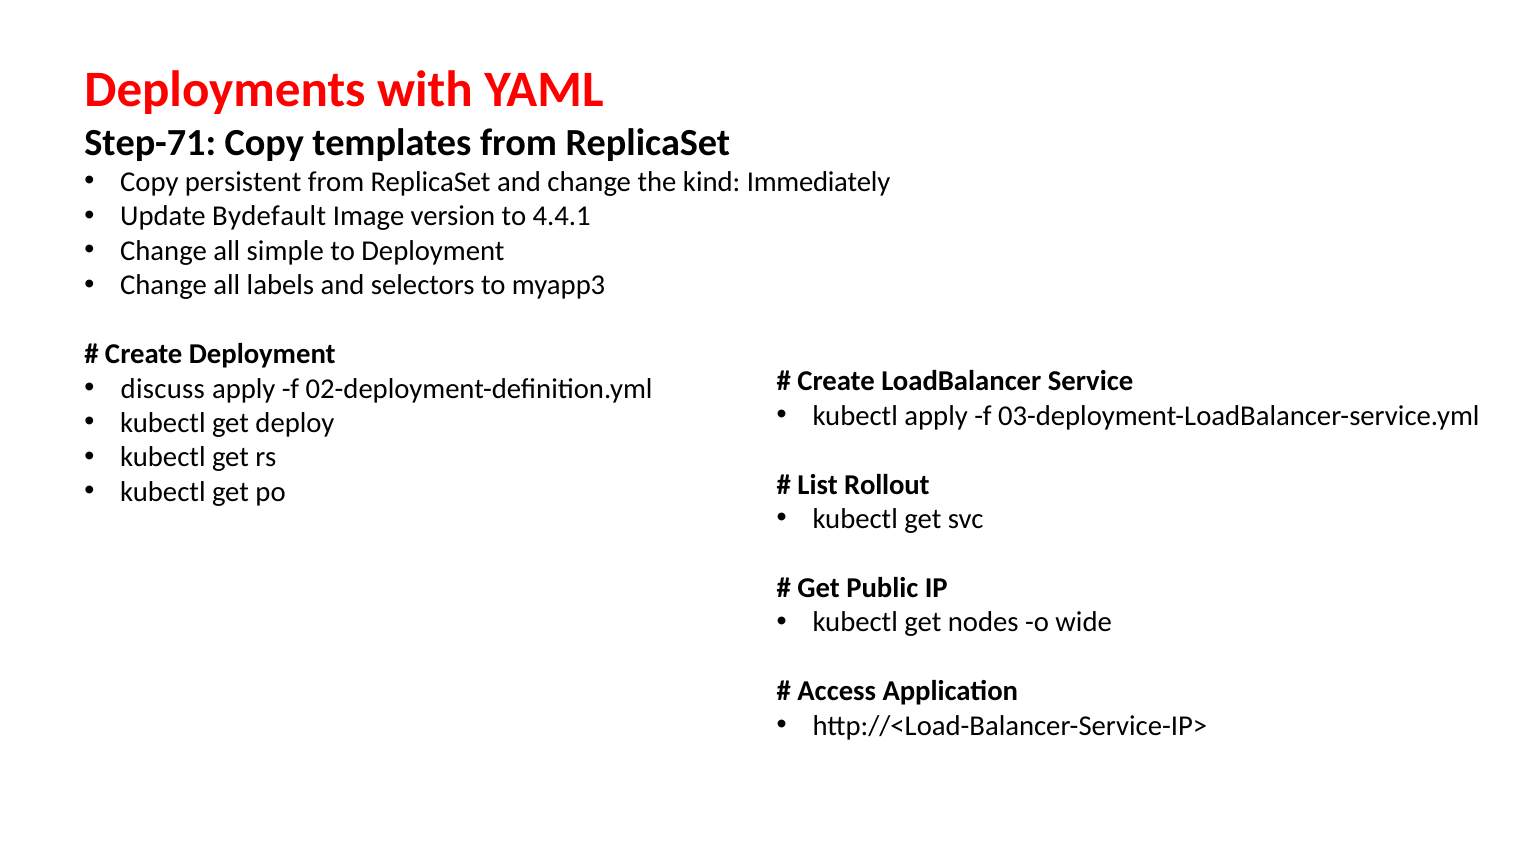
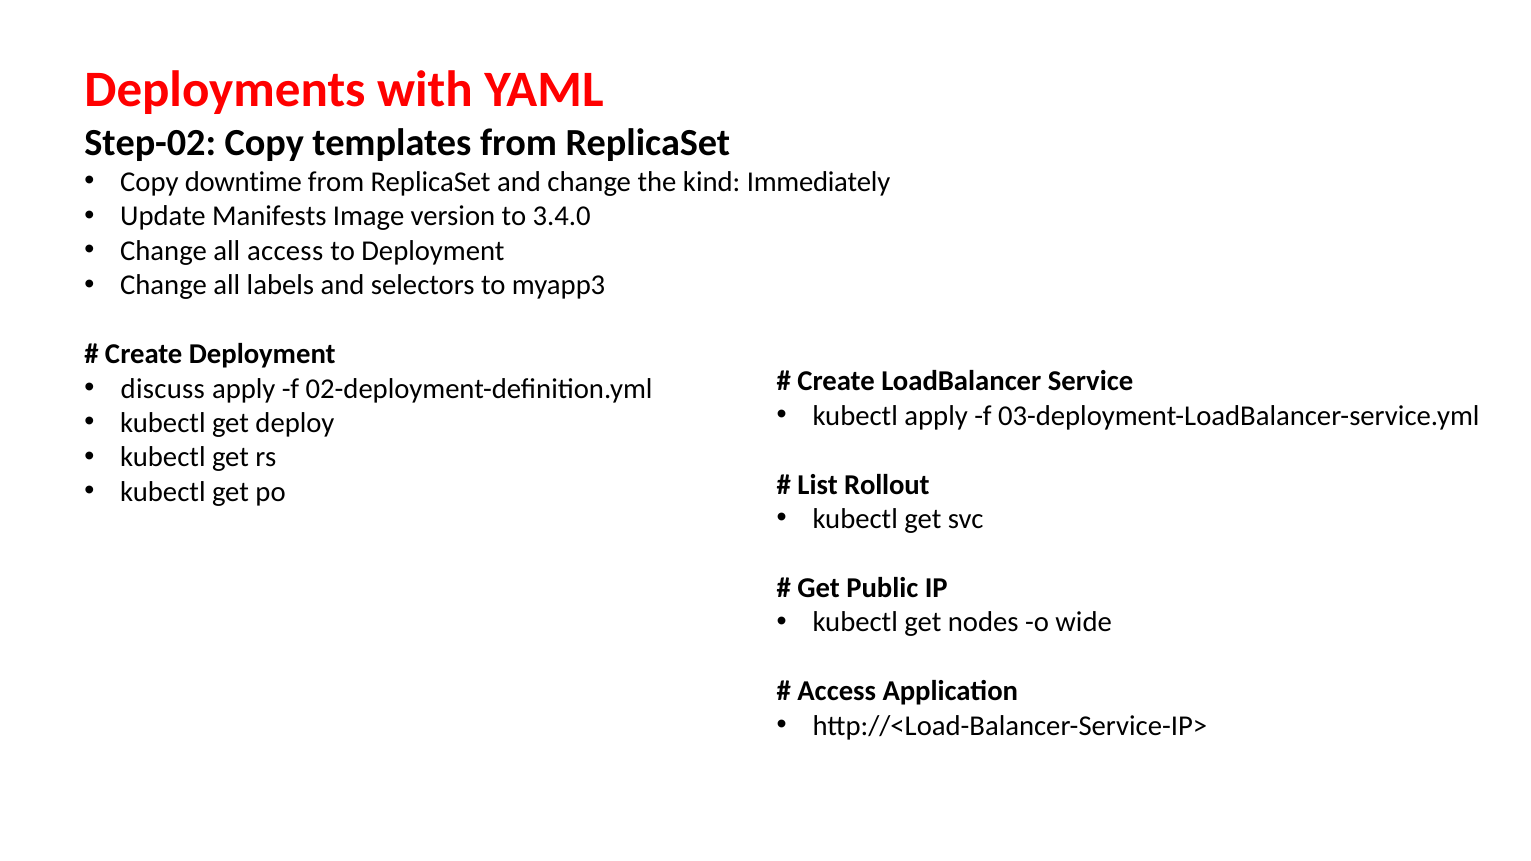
Step-71: Step-71 -> Step-02 (150, 142)
persistent: persistent -> downtime (243, 182)
Bydefault: Bydefault -> Manifests (269, 216)
4.4.1: 4.4.1 -> 3.4.0 (562, 216)
all simple: simple -> access (285, 251)
